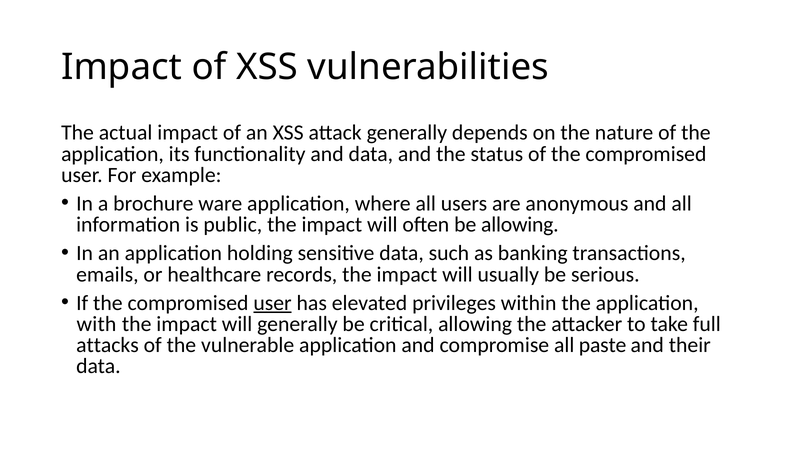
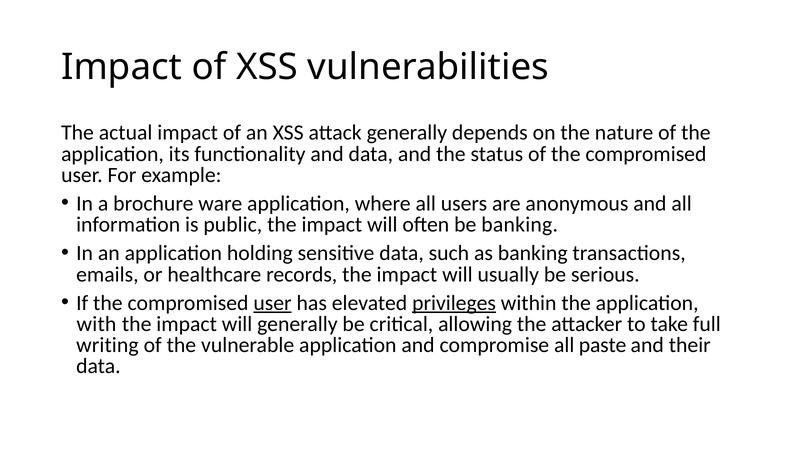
be allowing: allowing -> banking (520, 225)
privileges underline: none -> present (454, 303)
attacks: attacks -> writing (107, 345)
